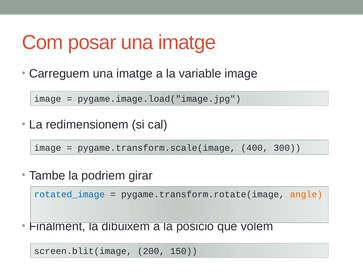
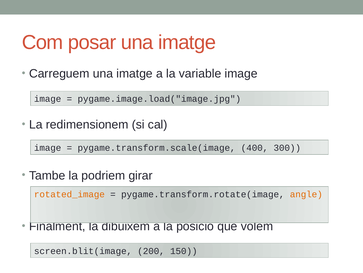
rotated_image colour: blue -> orange (69, 194)
